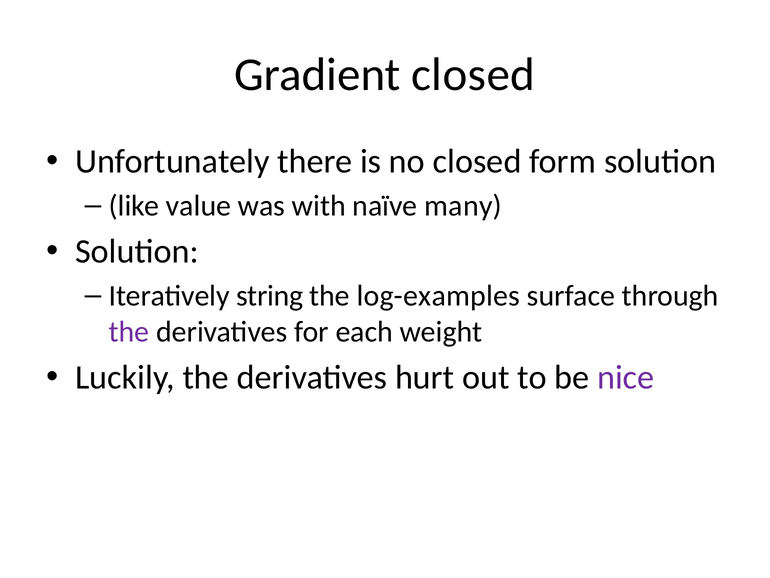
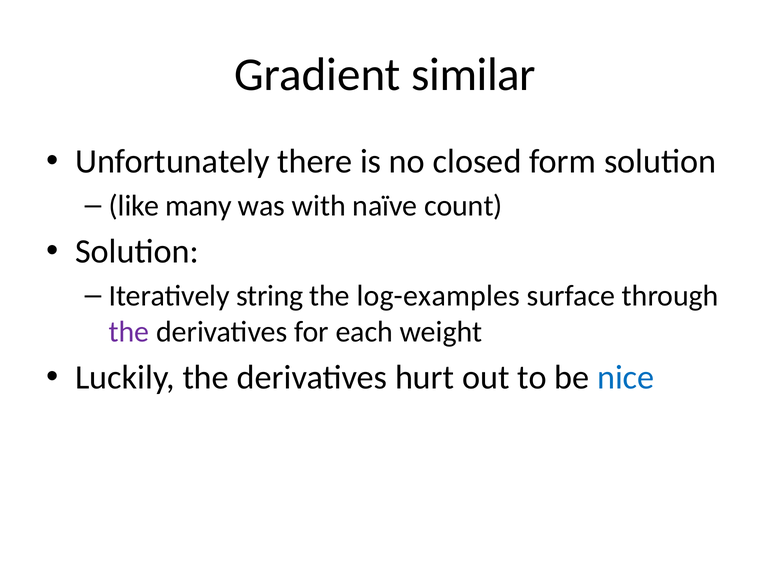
Gradient closed: closed -> similar (474, 75)
value: value -> many (199, 206)
many: many -> count (463, 206)
nice colour: purple -> blue (626, 377)
